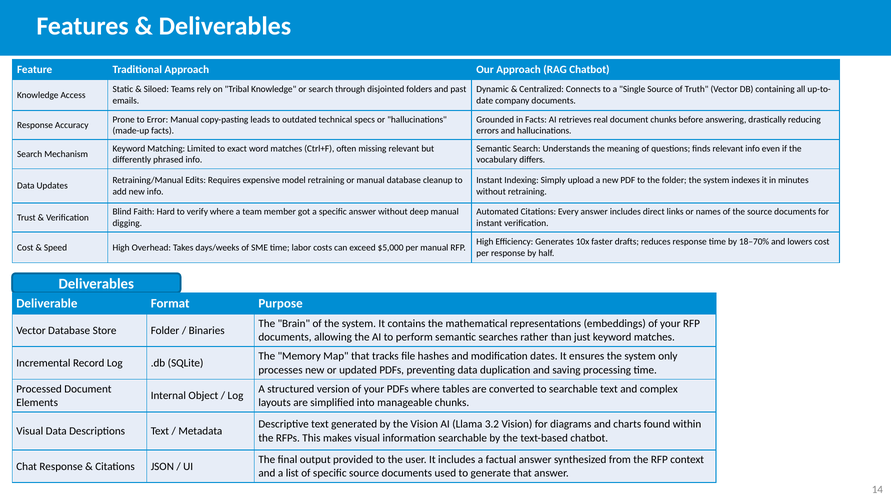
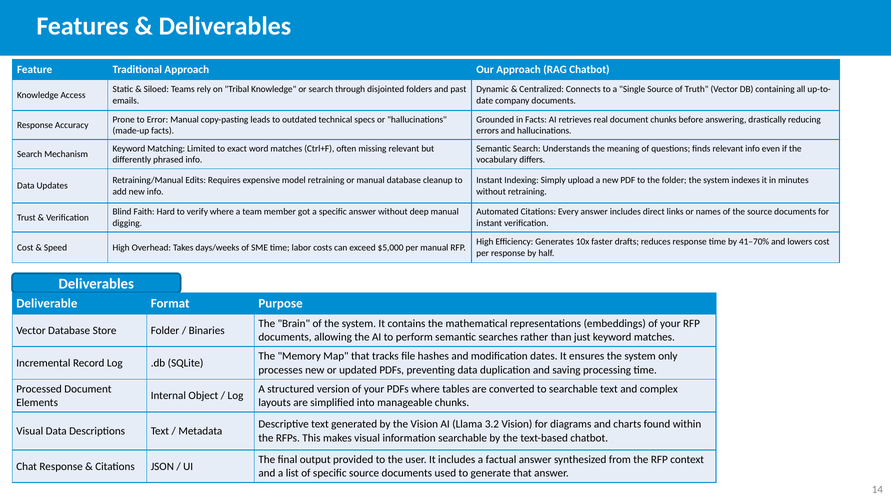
18–70%: 18–70% -> 41–70% (754, 242)
